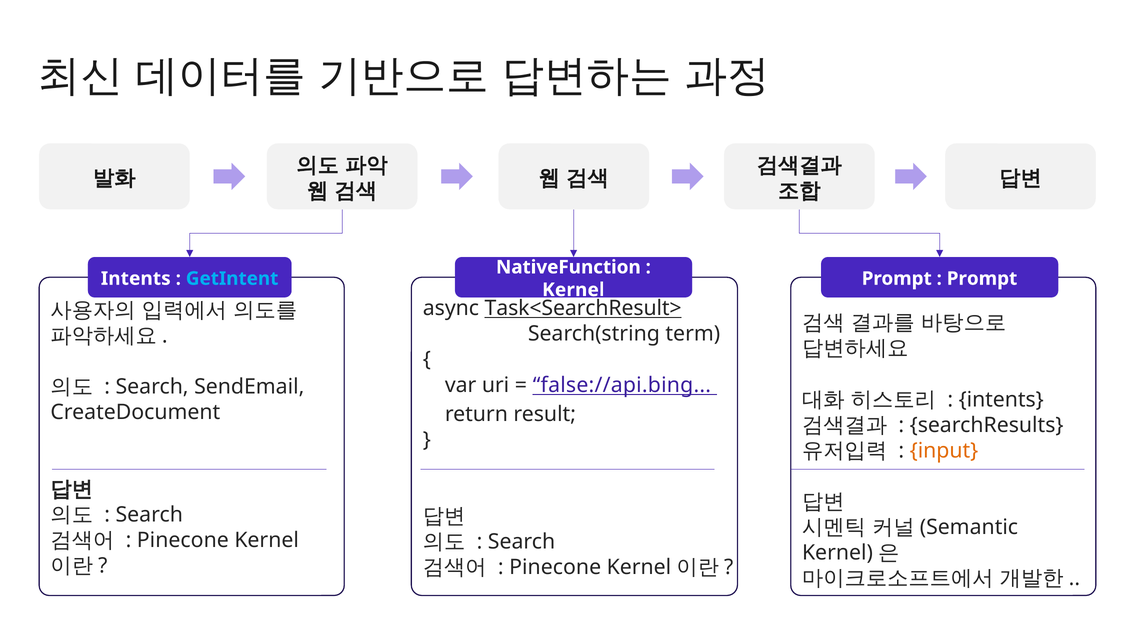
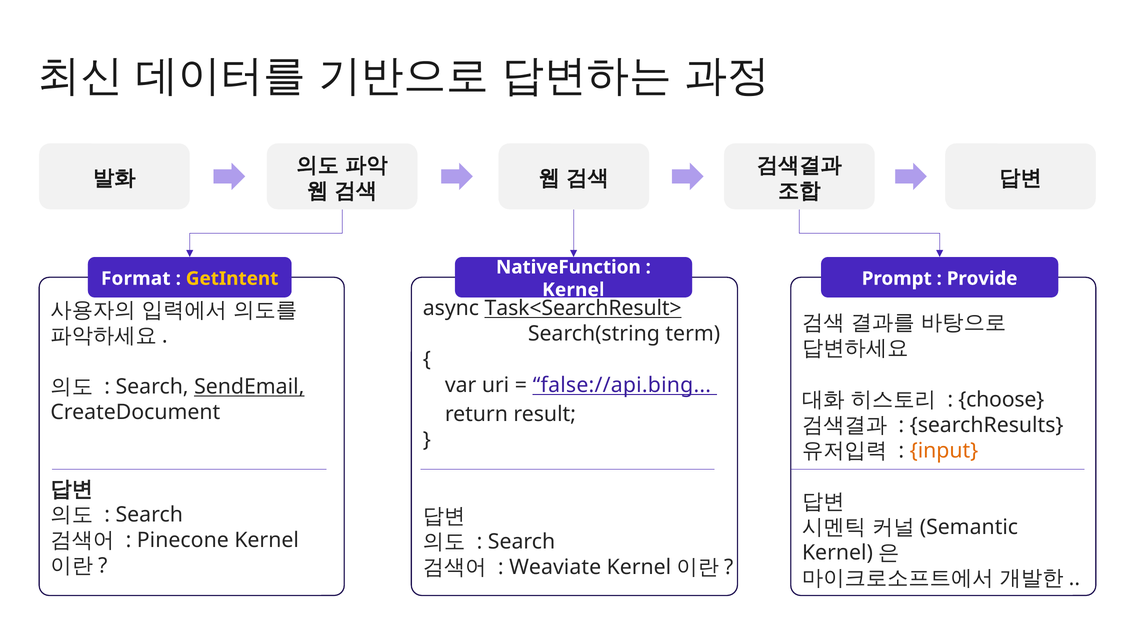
Intents: Intents -> Format (136, 278)
GetIntent colour: light blue -> yellow (232, 278)
Prompt: Prompt -> Provide (982, 278)
SendEmail underline: none -> present (249, 386)
intents: intents -> choose (1001, 399)
Pinecone: Pinecone -> Weaviate (555, 567)
